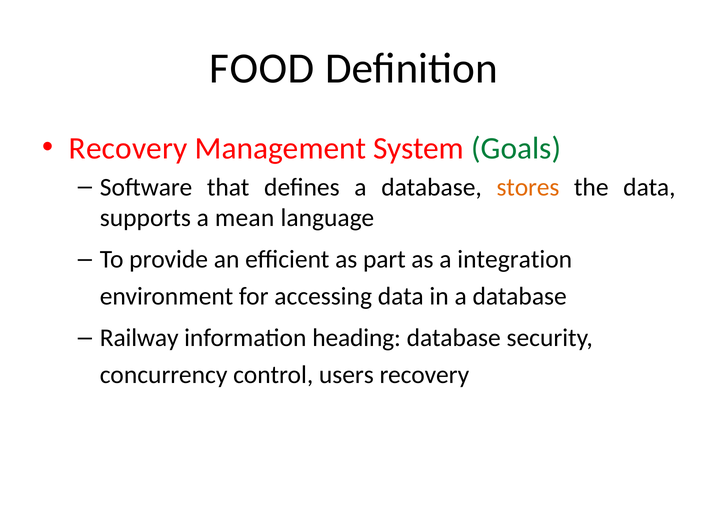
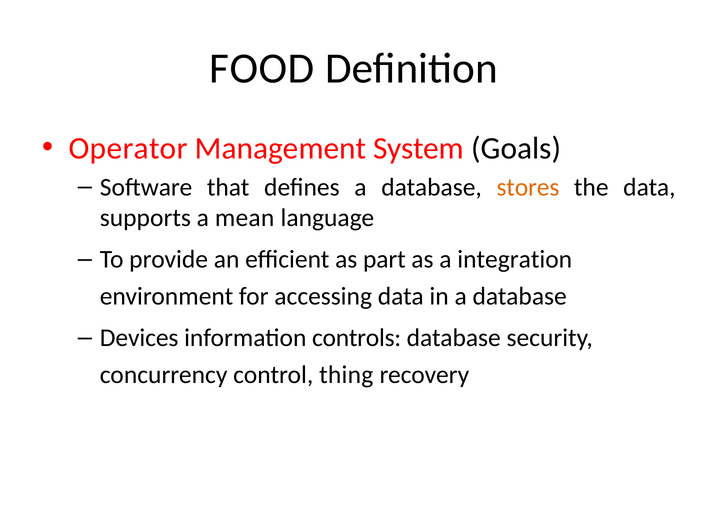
Recovery: Recovery -> Operator (128, 148)
Goals colour: green -> black (516, 148)
Railway: Railway -> Devices (139, 338)
heading: heading -> controls (357, 338)
users: users -> thing (346, 375)
